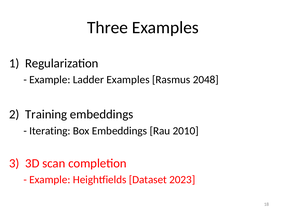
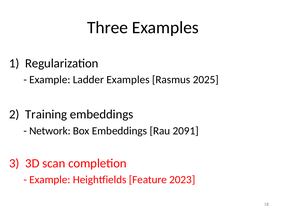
2048: 2048 -> 2025 (206, 80)
Iterating: Iterating -> Network (50, 131)
2010: 2010 -> 2091 (186, 131)
Dataset: Dataset -> Feature (148, 180)
